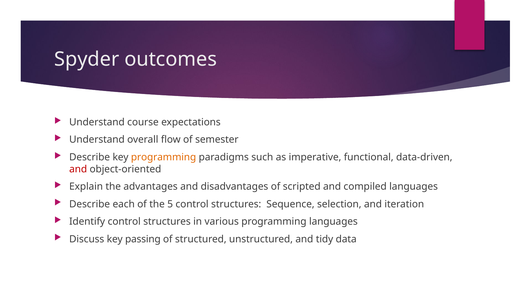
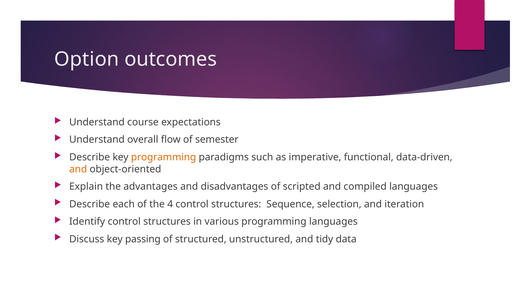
Spyder: Spyder -> Option (87, 59)
and colour: red -> orange (78, 169)
5: 5 -> 4 (170, 204)
